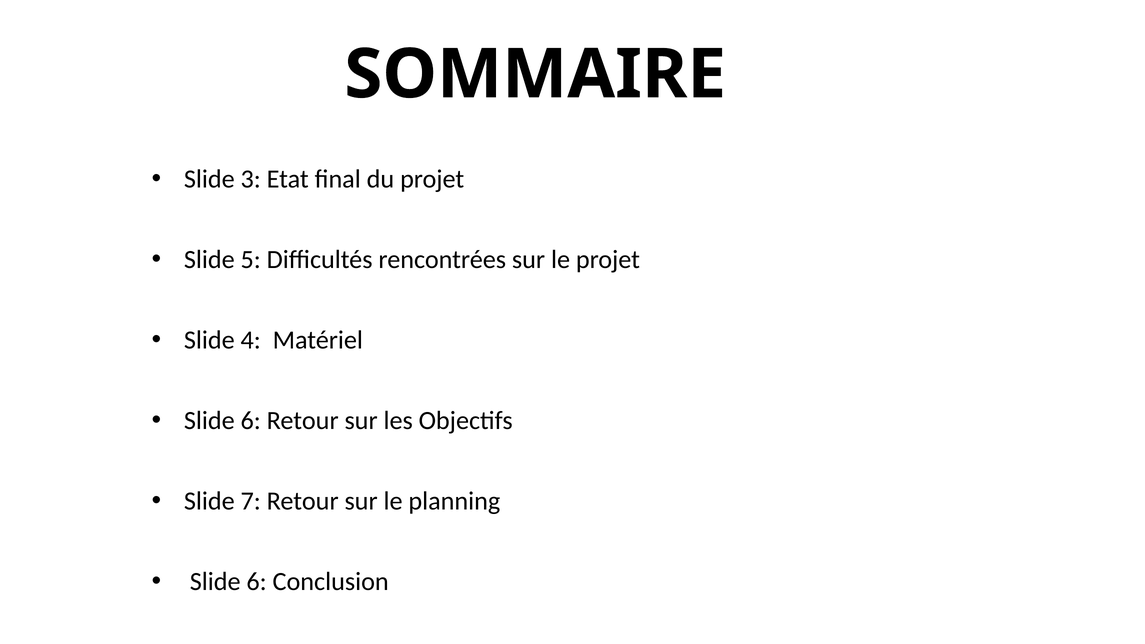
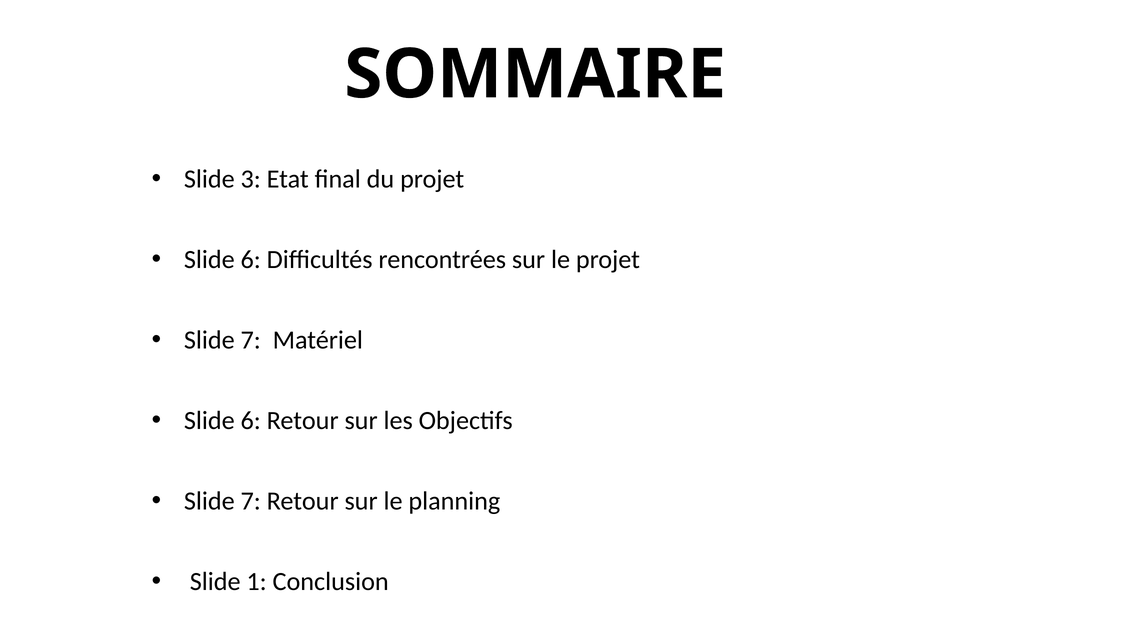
5: 5 -> 6 (251, 259)
4: 4 -> 7 (251, 340)
6: 6 -> 1 (257, 581)
